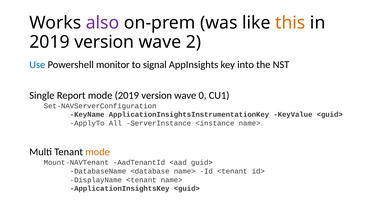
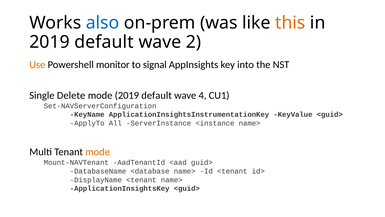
also colour: purple -> blue (103, 23)
version: version -> default (104, 42)
Use colour: blue -> orange (37, 65)
Report: Report -> Delete (71, 95)
mode 2019 version: version -> default (157, 95)
0: 0 -> 4 (202, 95)
